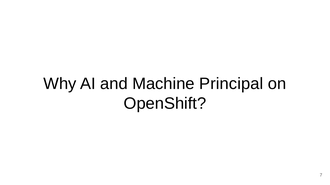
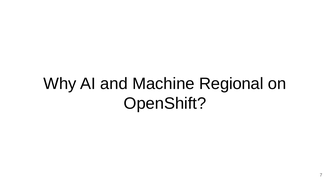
Principal: Principal -> Regional (231, 84)
